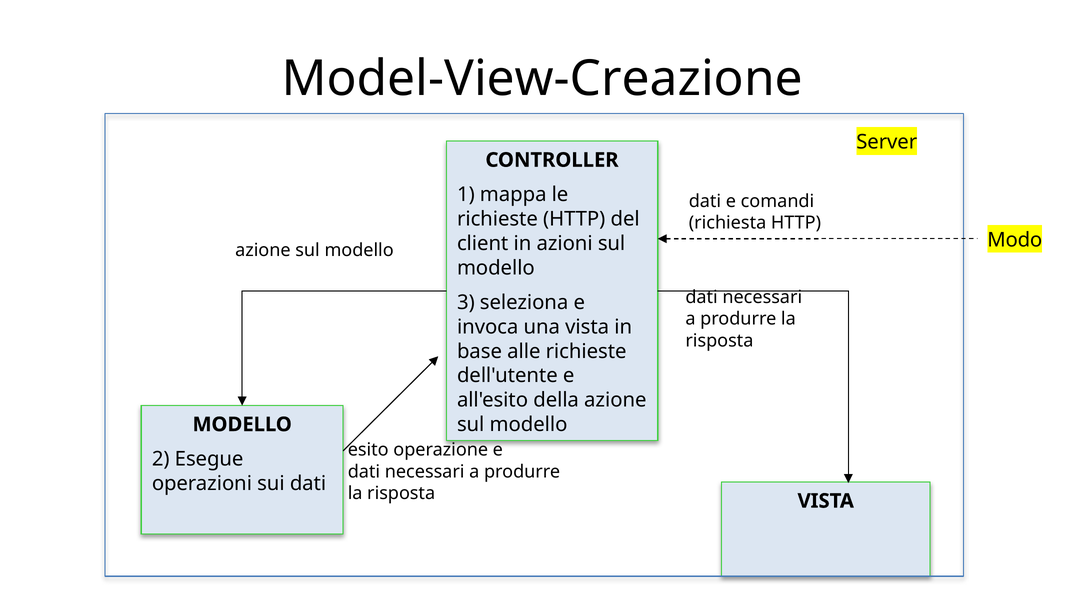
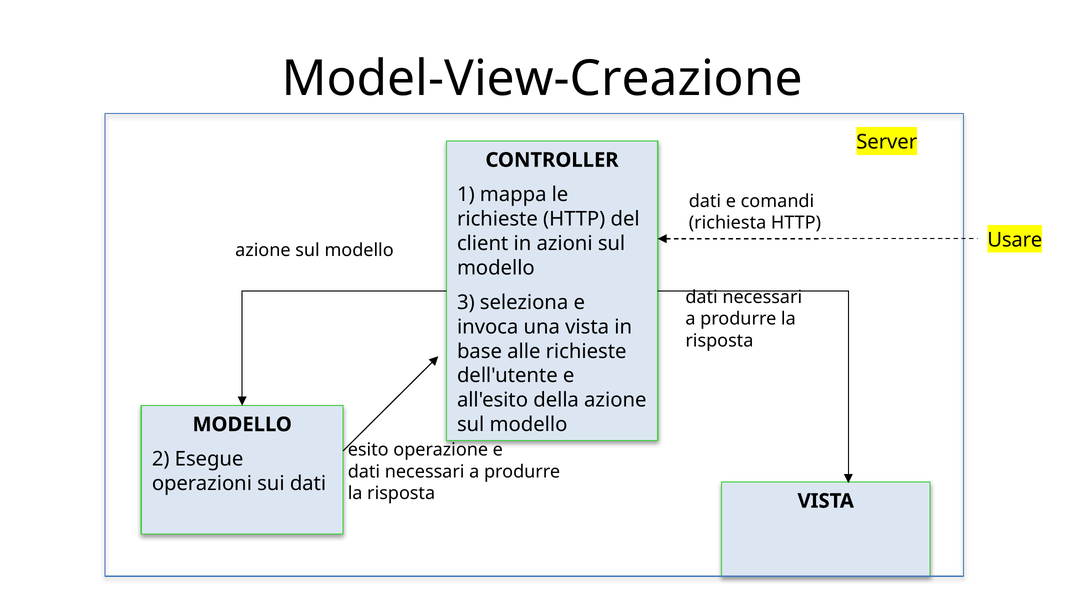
Modo: Modo -> Usare (1015, 240)
